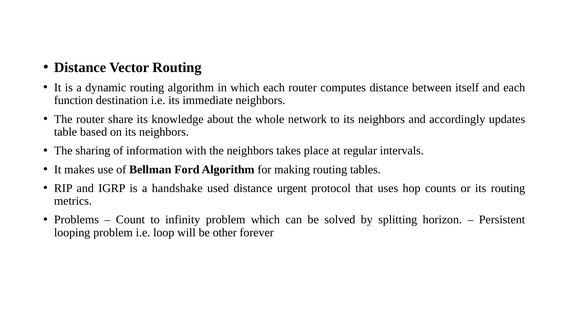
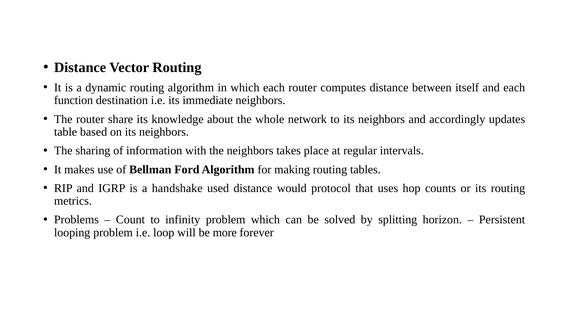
urgent: urgent -> would (292, 188)
other: other -> more (225, 233)
